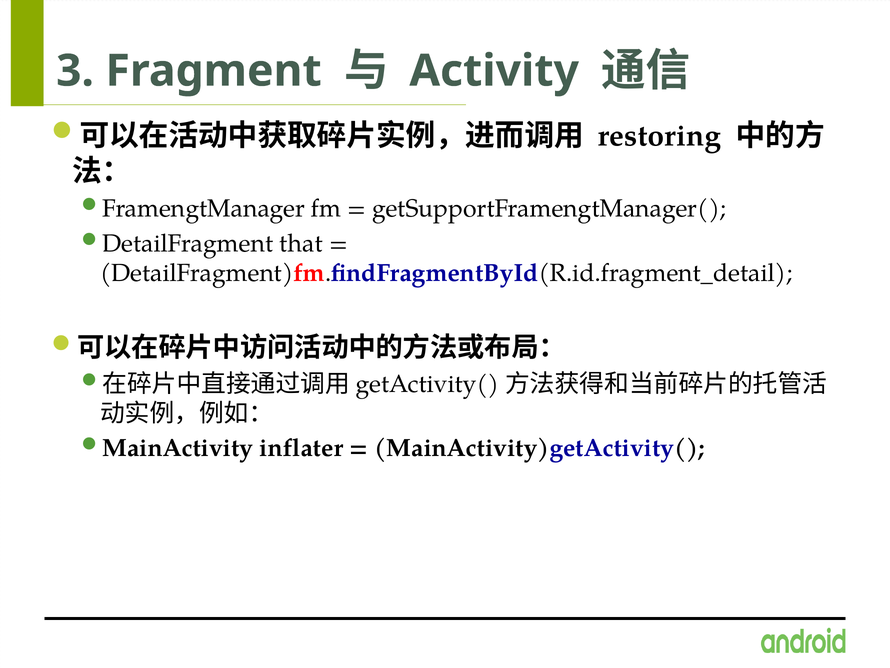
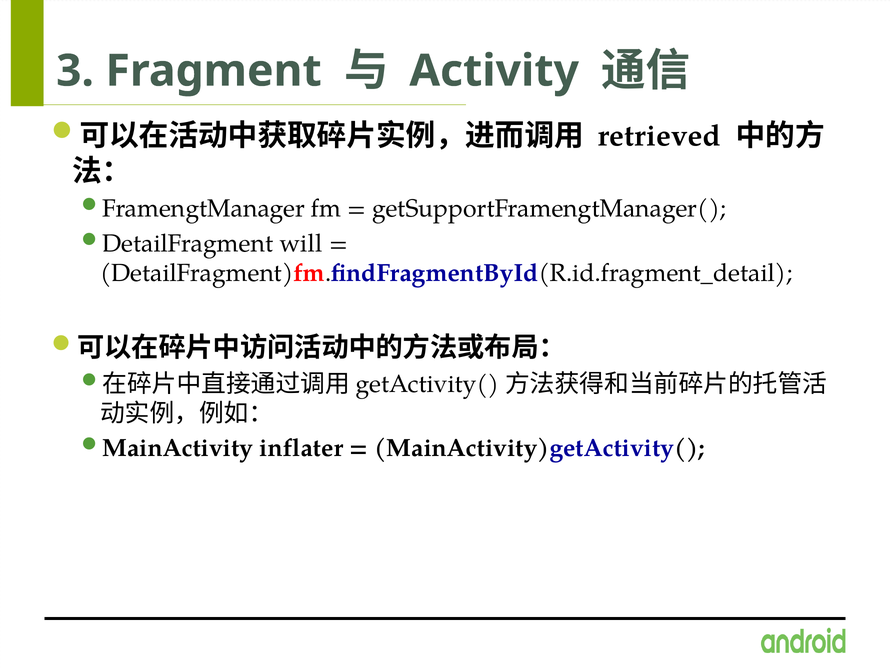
restoring: restoring -> retrieved (659, 136)
that: that -> will (301, 243)
